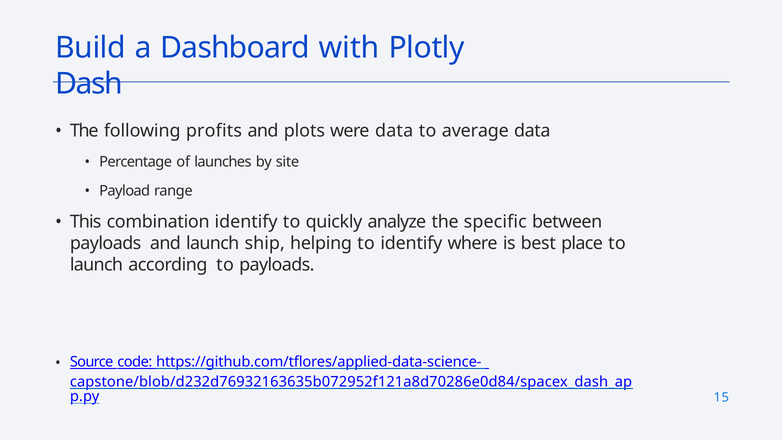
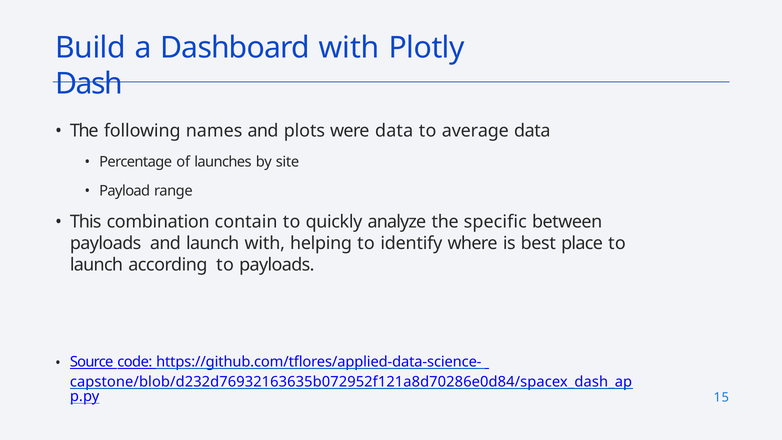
profits: profits -> names (214, 131)
combination identify: identify -> contain (246, 222)
launch ship: ship -> with (265, 243)
